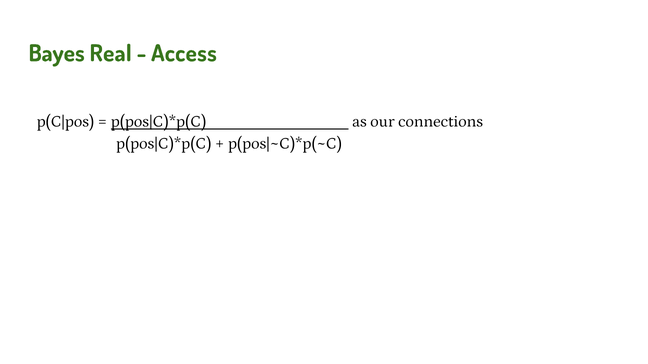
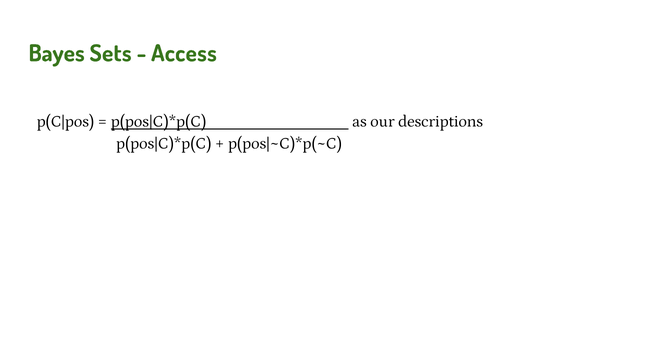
Real: Real -> Sets (111, 54)
connections: connections -> descriptions (441, 121)
